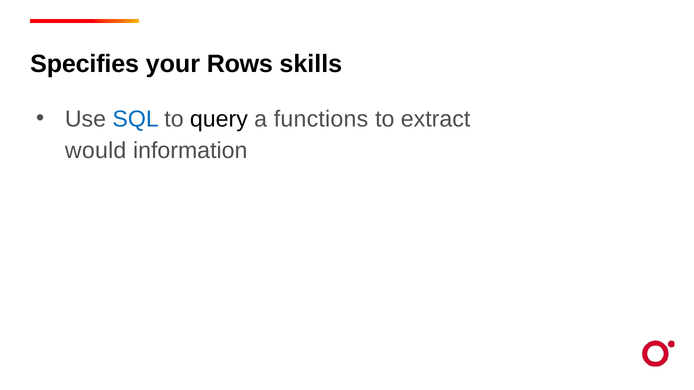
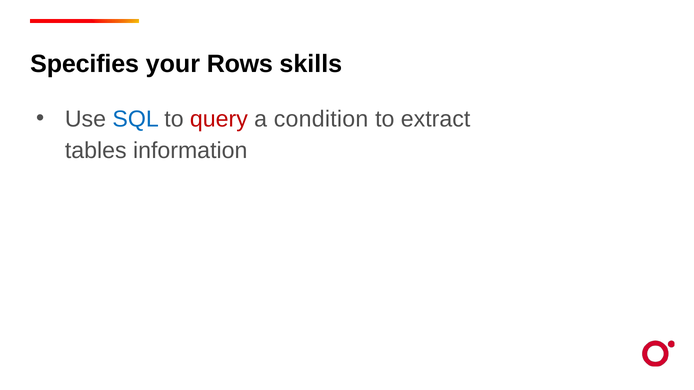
query colour: black -> red (219, 119)
functions: functions -> condition (321, 119)
would: would -> tables (96, 151)
